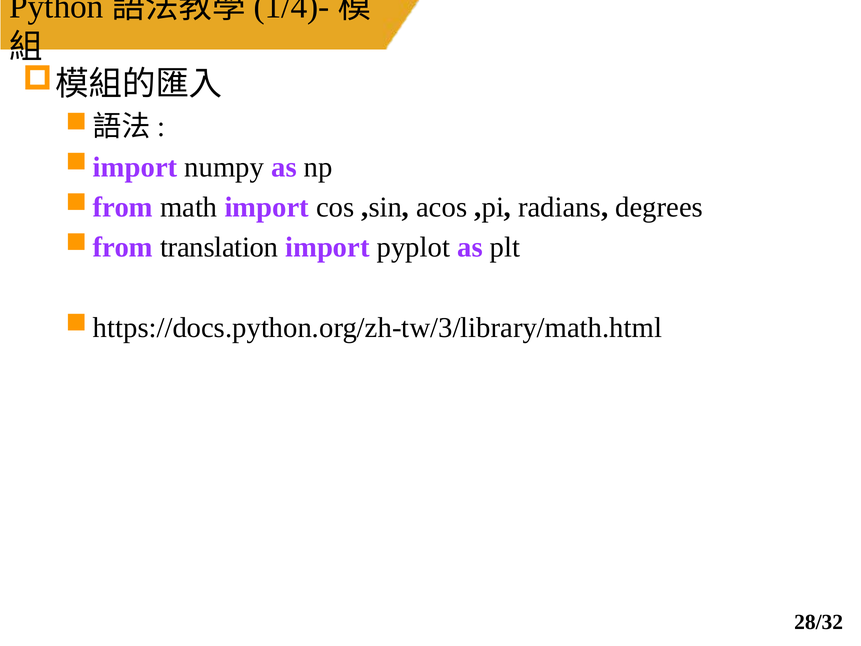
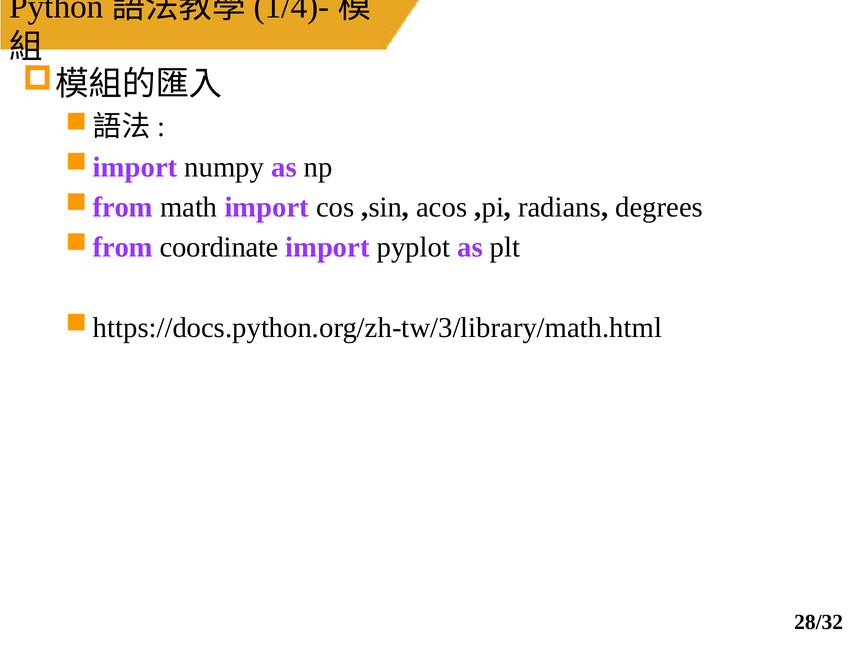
translation: translation -> coordinate (219, 247)
